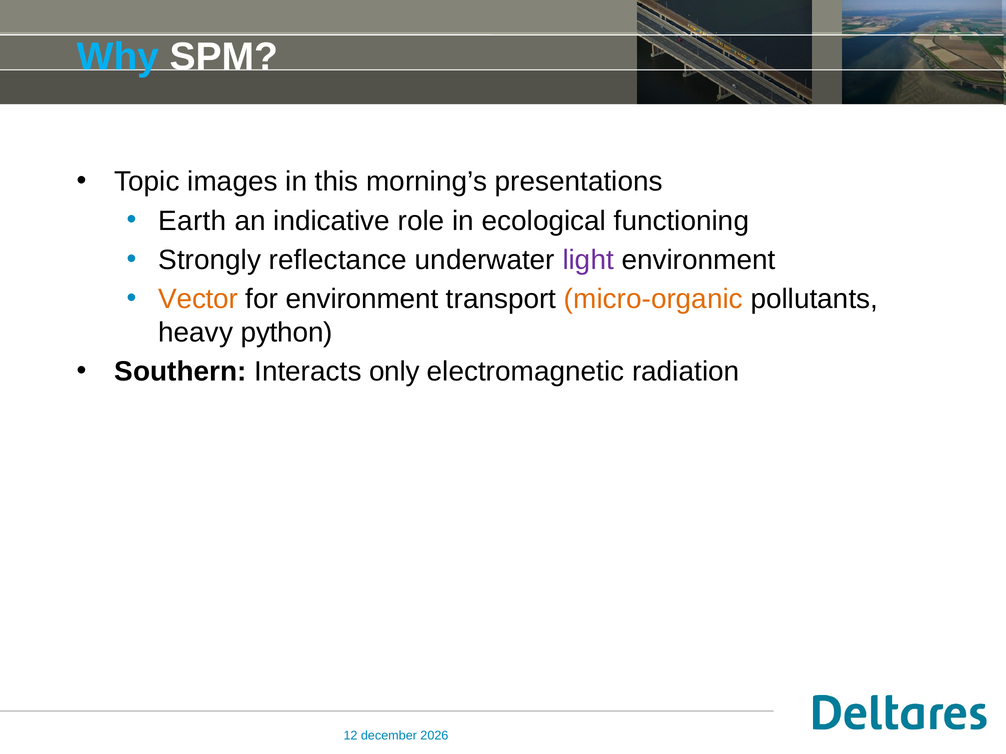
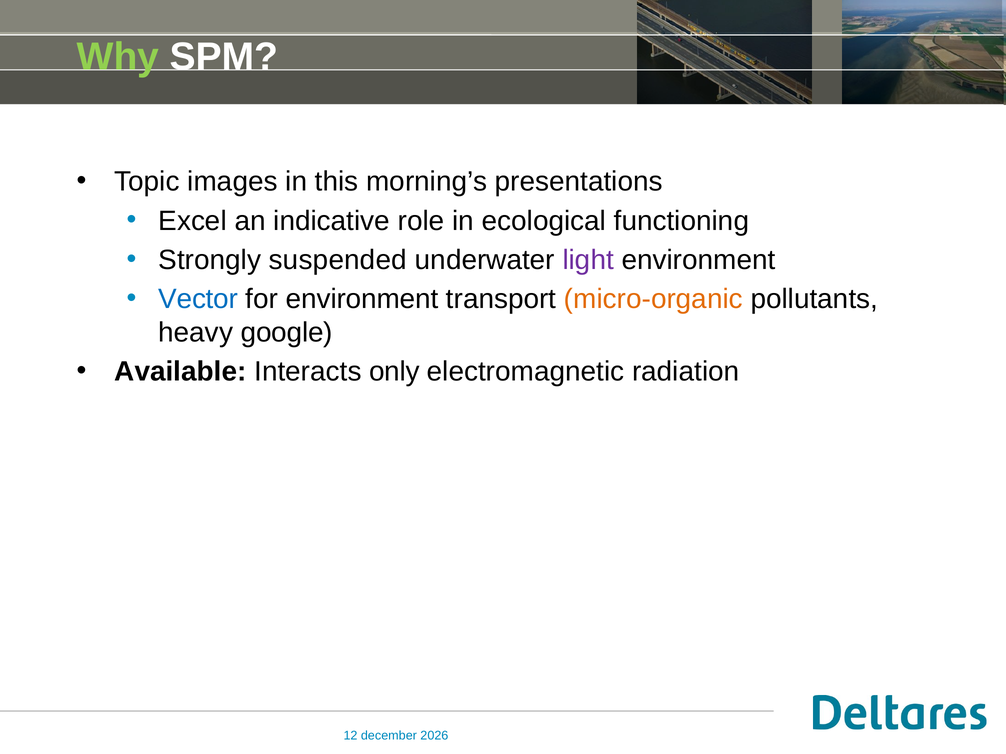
Why colour: light blue -> light green (118, 57)
Earth: Earth -> Excel (193, 221)
reflectance: reflectance -> suspended (338, 260)
Vector colour: orange -> blue (198, 299)
python: python -> google (287, 333)
Southern: Southern -> Available (180, 372)
